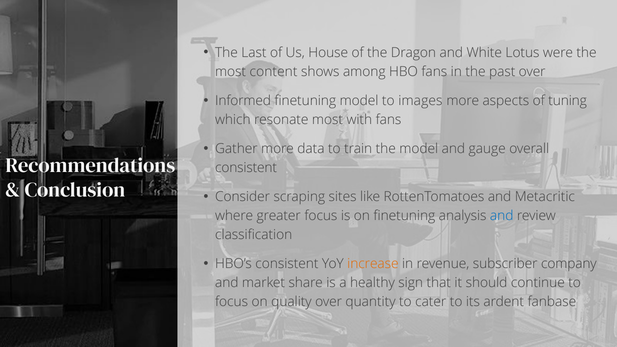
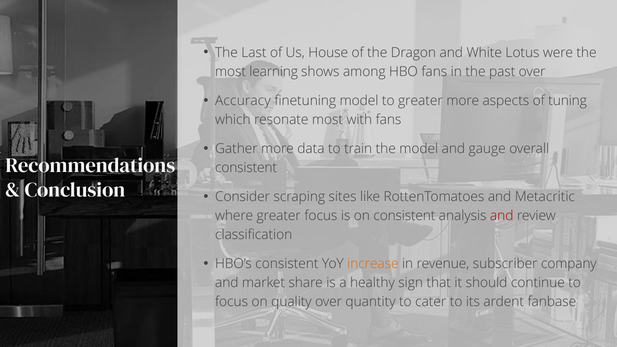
content: content -> learning (274, 72)
Informed: Informed -> Accuracy (243, 101)
to images: images -> greater (420, 101)
on finetuning: finetuning -> consistent (404, 216)
and colour: blue -> red (502, 216)
